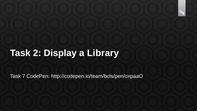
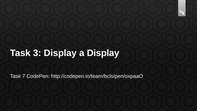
2: 2 -> 3 (37, 53)
a Library: Library -> Display (103, 53)
